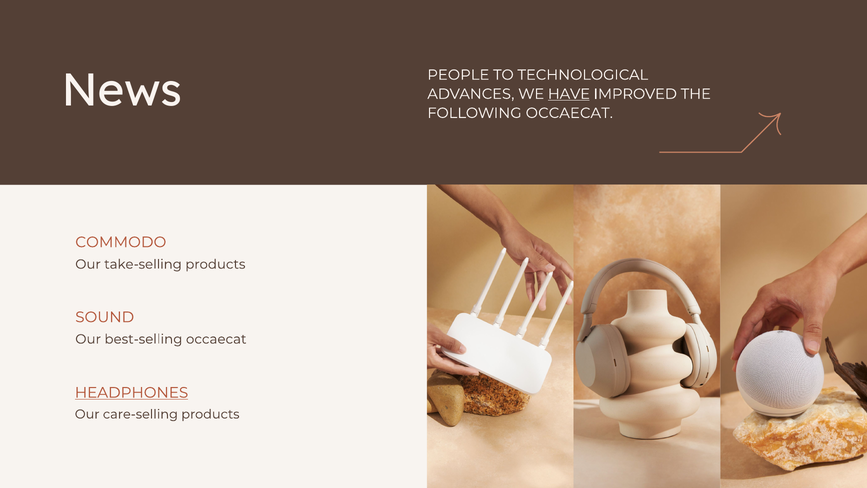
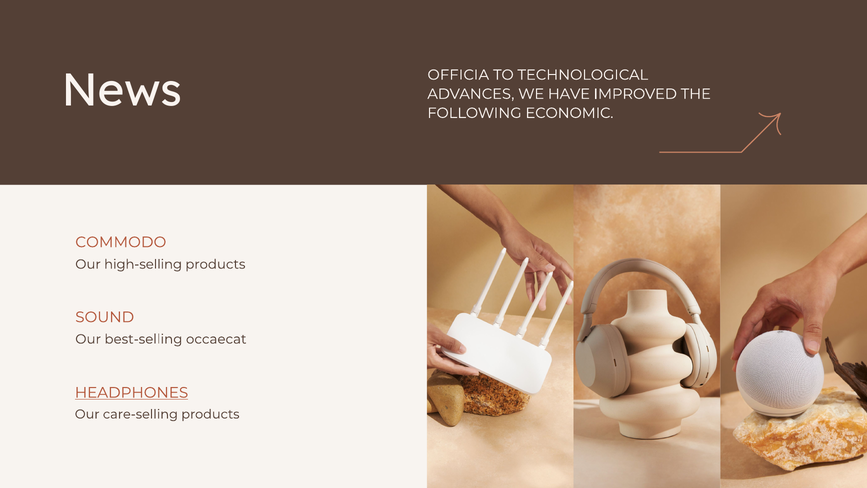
PEOPLE: PEOPLE -> OFFICIA (458, 75)
HAVE underline: present -> none (569, 94)
FOLLOWING OCCAECAT: OCCAECAT -> ECONOMIC (569, 113)
take-selling: take-selling -> high-selling (143, 264)
